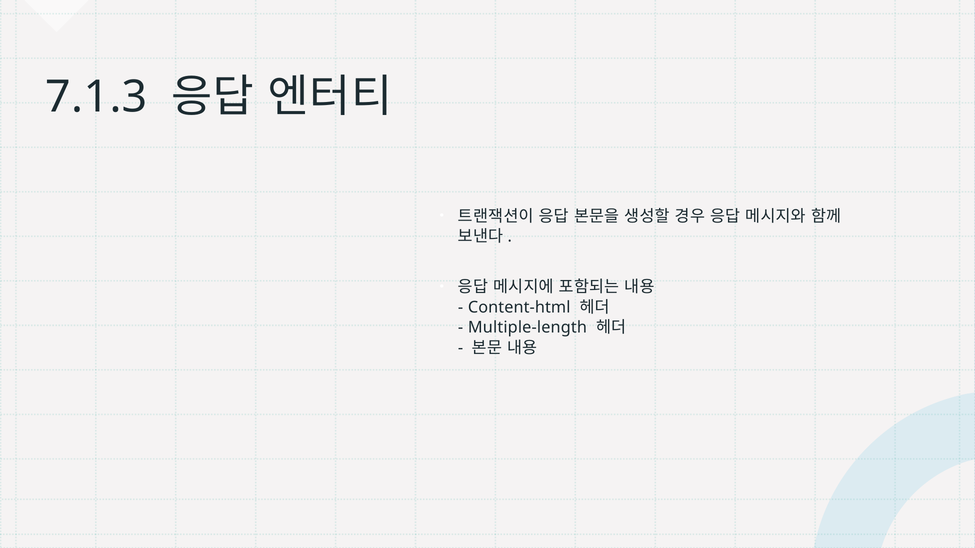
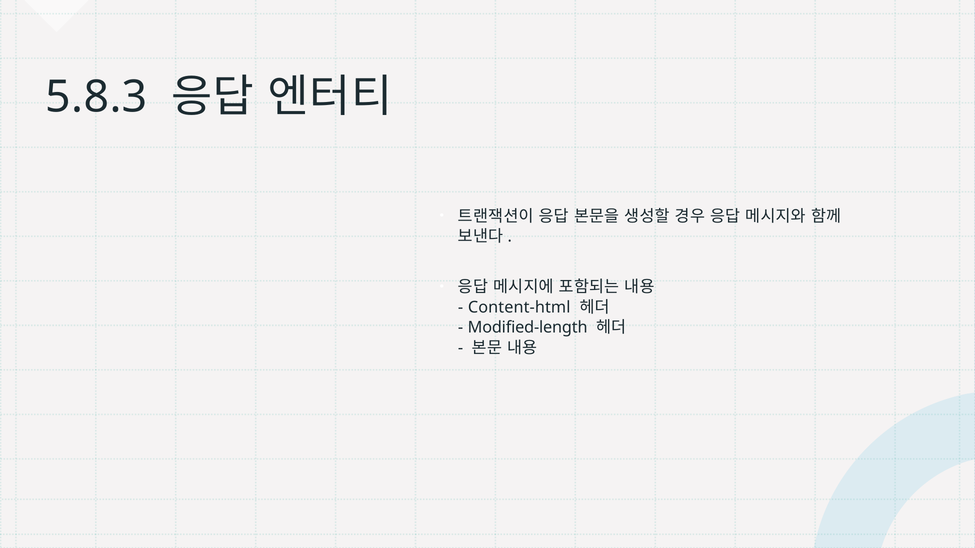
7.1.3: 7.1.3 -> 5.8.3 (96, 97)
Multiple-length: Multiple-length -> Modified-length (528, 328)
